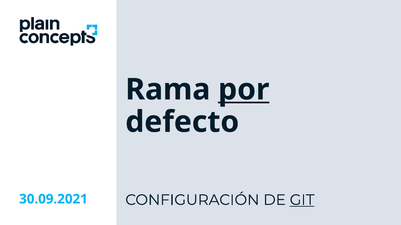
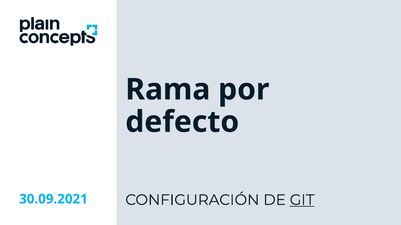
por underline: present -> none (244, 90)
